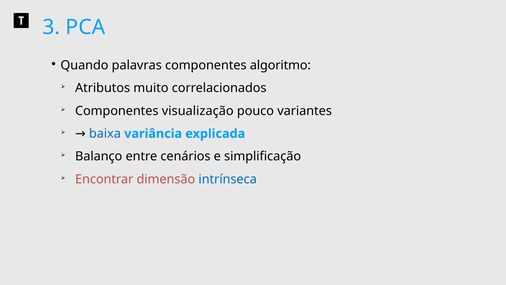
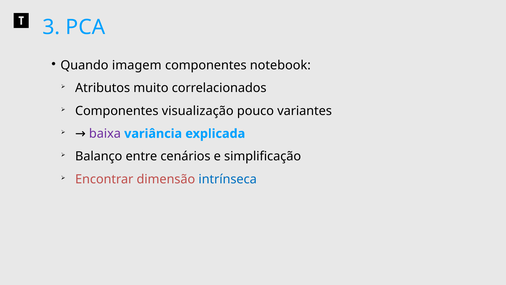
palavras: palavras -> imagem (137, 65)
algoritmo: algoritmo -> notebook (280, 65)
baixa colour: blue -> purple (105, 134)
